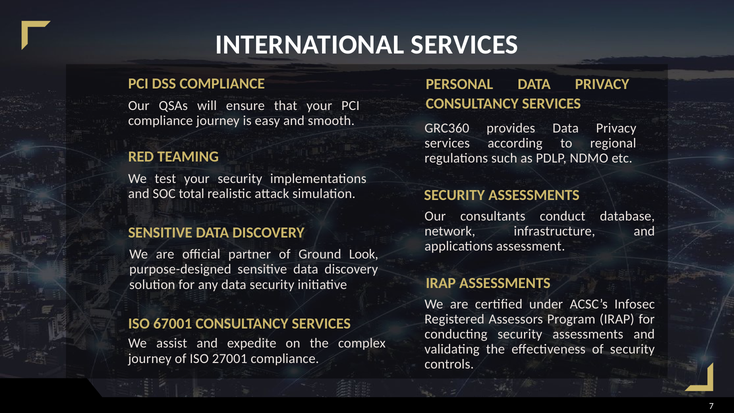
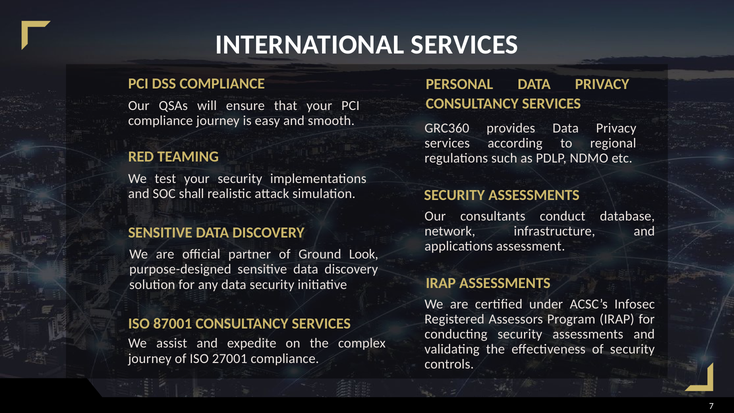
total: total -> shall (192, 194)
67001: 67001 -> 87001 (173, 324)
